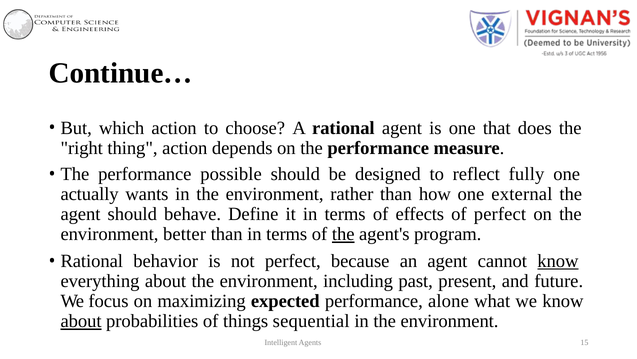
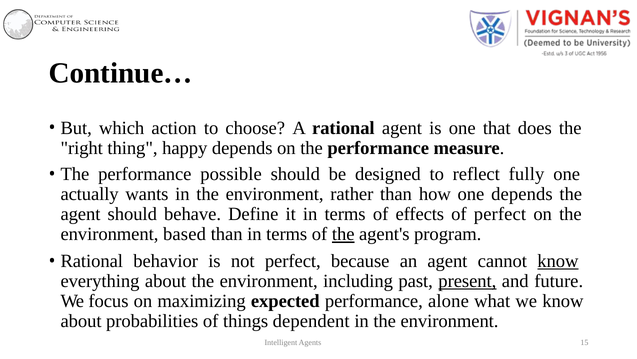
thing action: action -> happy (185, 148)
one external: external -> depends (522, 194)
better: better -> based (184, 234)
present underline: none -> present (467, 280)
about underline: present -> none (81, 321)
sequential: sequential -> dependent (311, 321)
